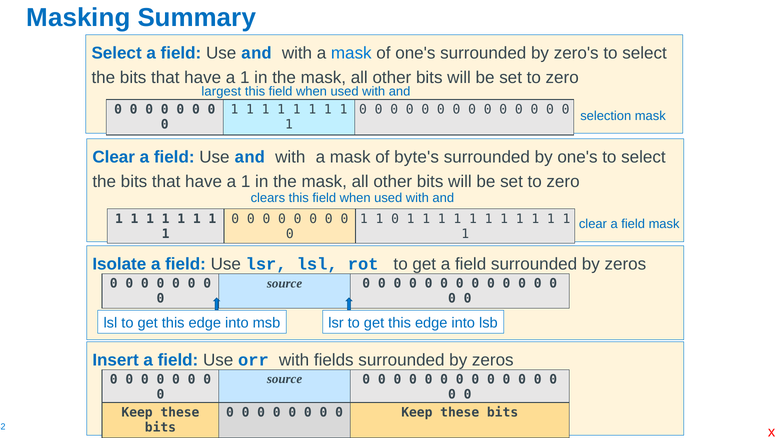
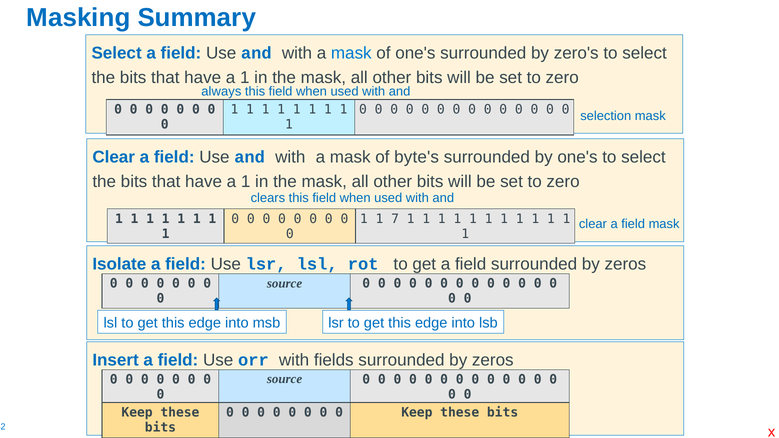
largest: largest -> always (221, 92)
0: 0 -> 7 (395, 219)
